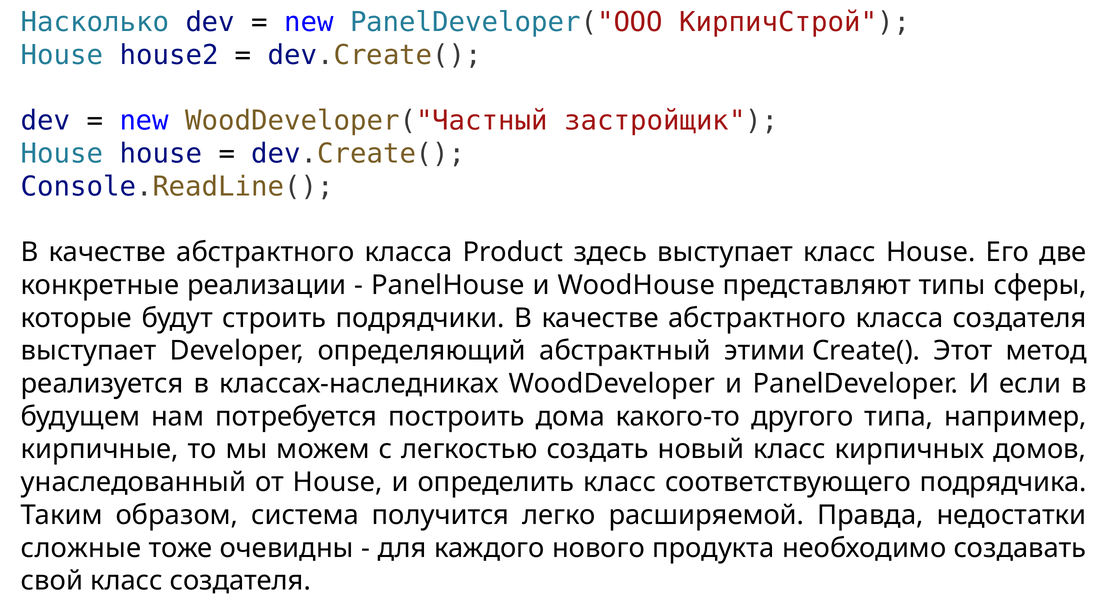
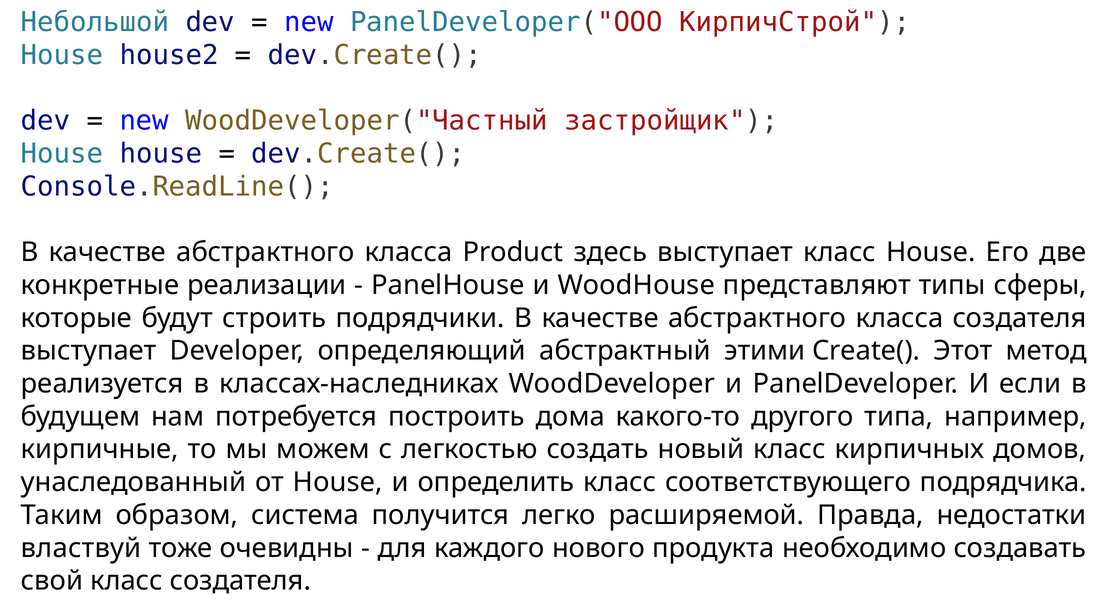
Насколько: Насколько -> Небольшой (95, 22)
сложные: сложные -> властвуй (81, 548)
